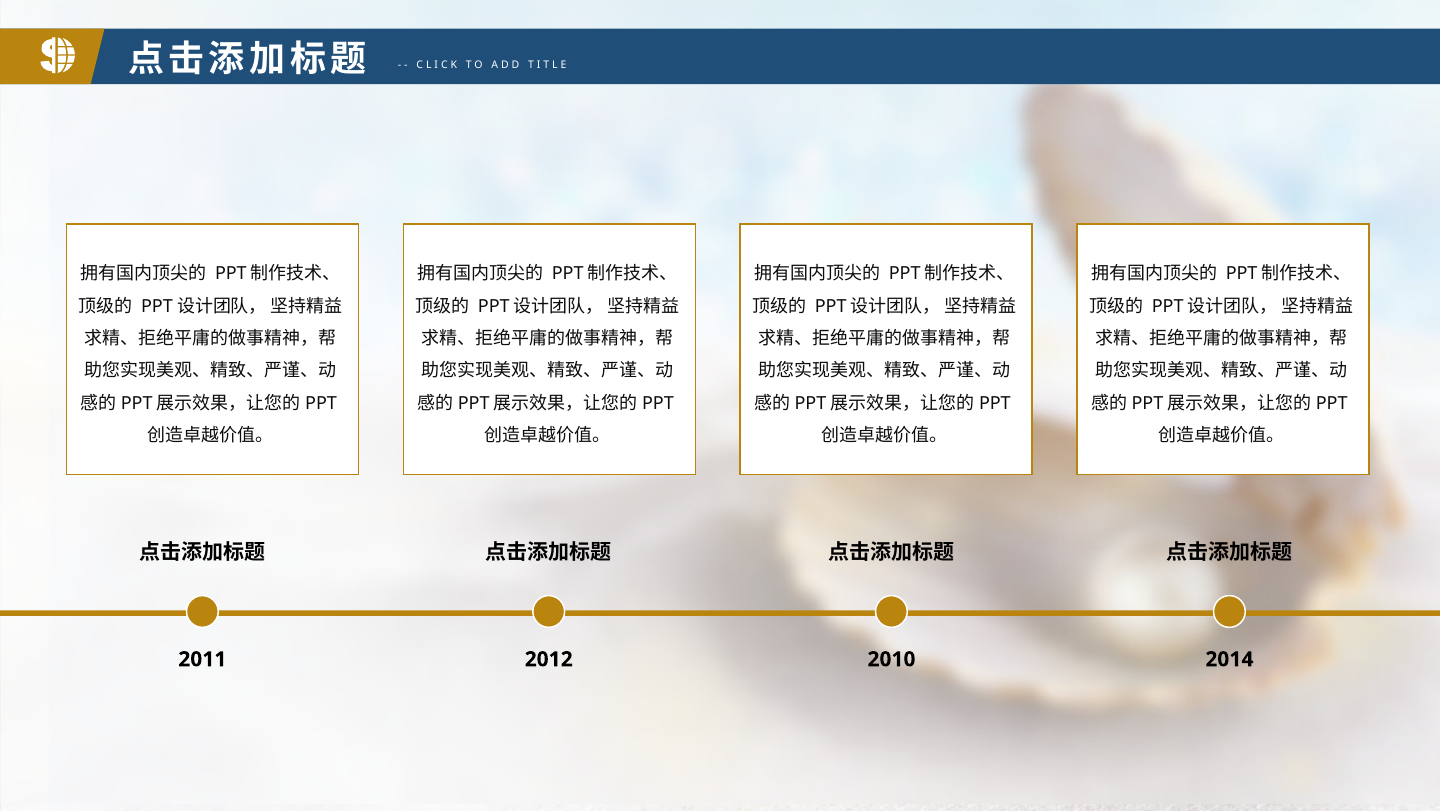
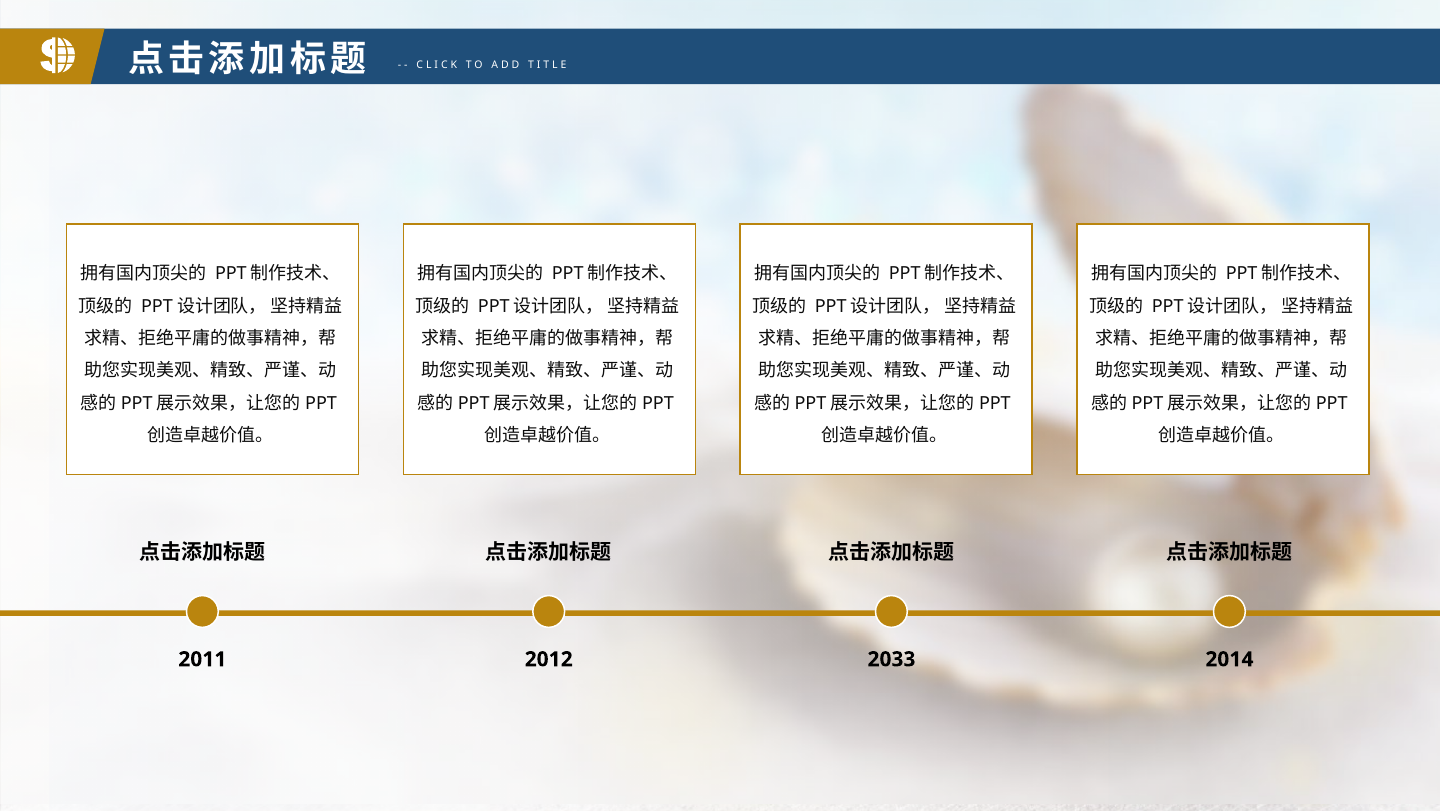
2010: 2010 -> 2033 (891, 659)
